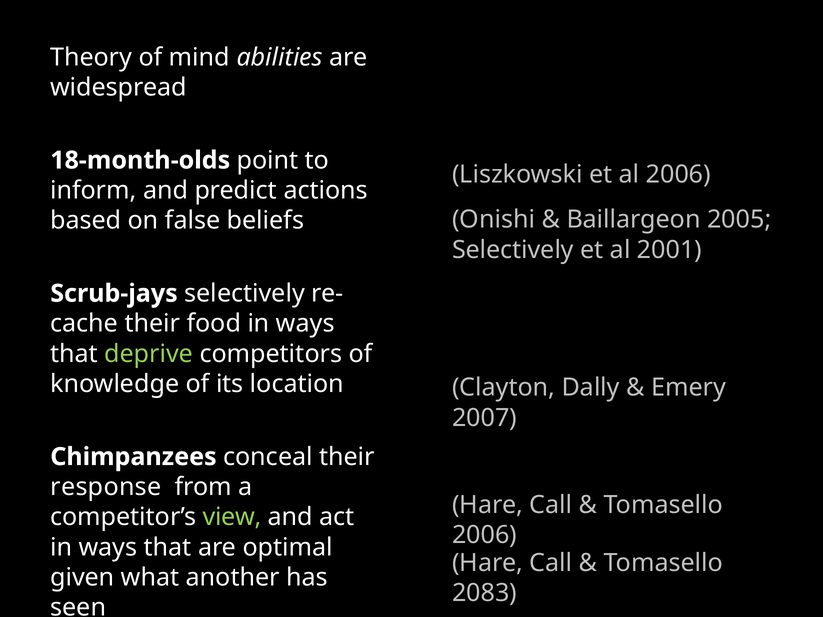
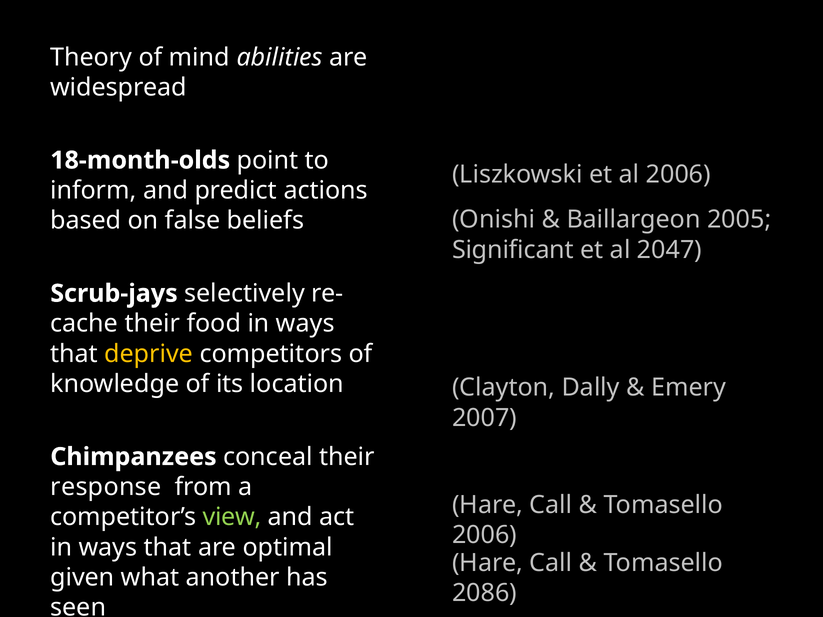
Selectively: Selectively -> Significant (513, 250)
2001: 2001 -> 2047 (669, 250)
deprive colour: light green -> yellow (149, 354)
2083: 2083 -> 2086 (484, 593)
